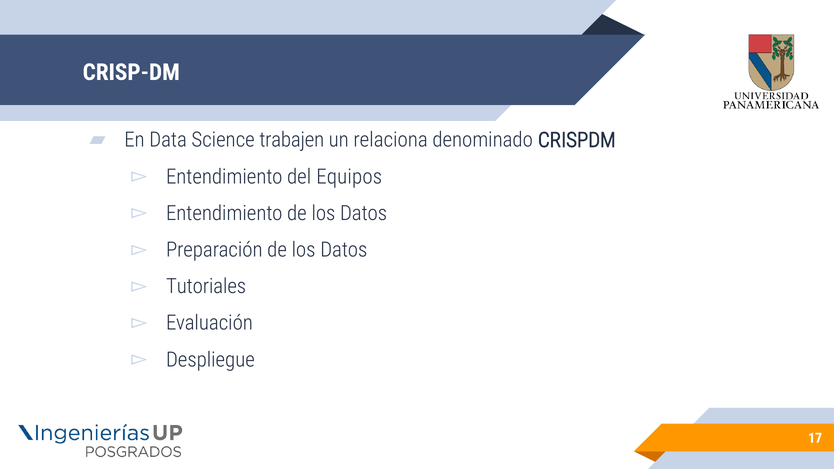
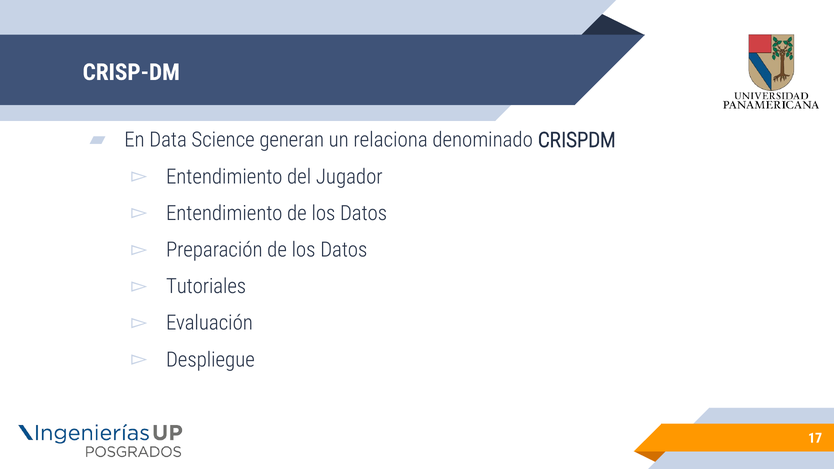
trabajen: trabajen -> generan (292, 140)
Equipos: Equipos -> Jugador (349, 177)
